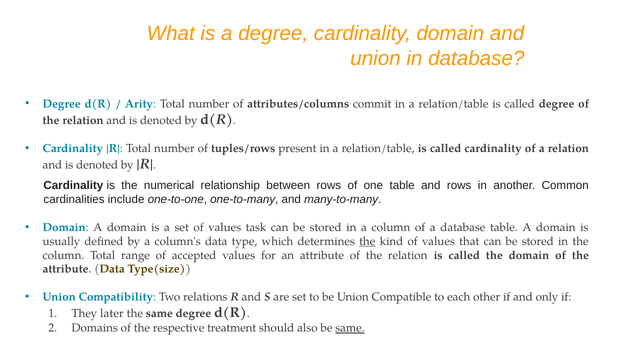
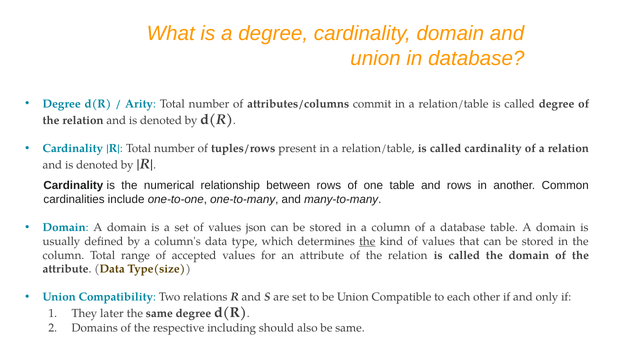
task: task -> json (256, 227)
treatment: treatment -> including (232, 328)
same underline: present -> none (350, 328)
